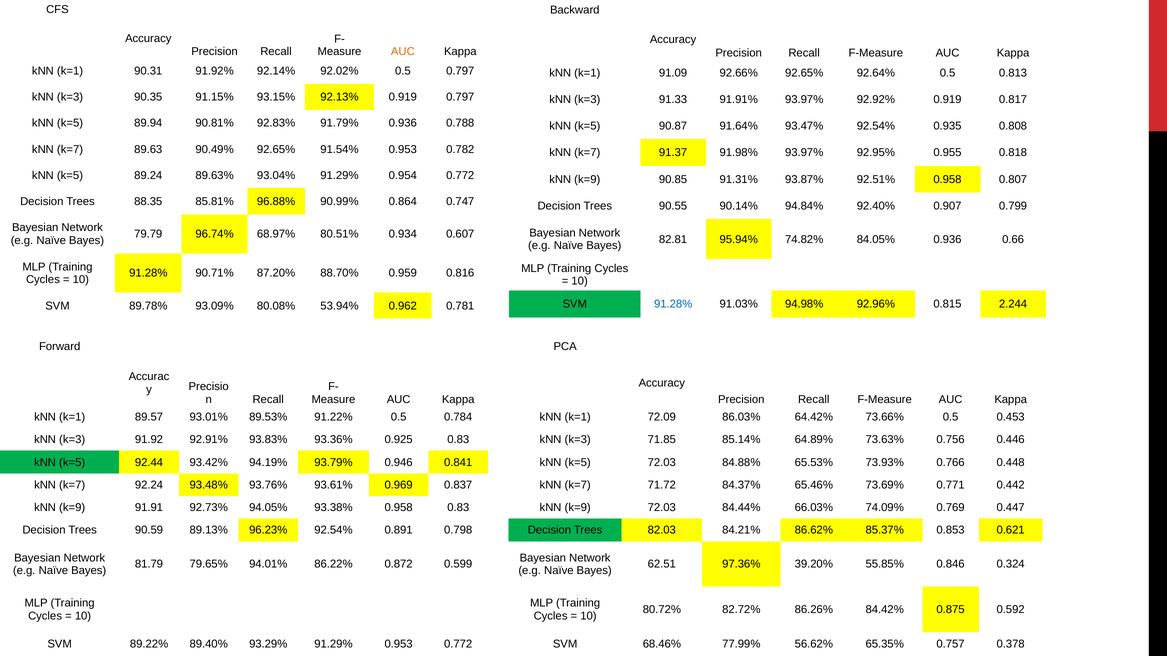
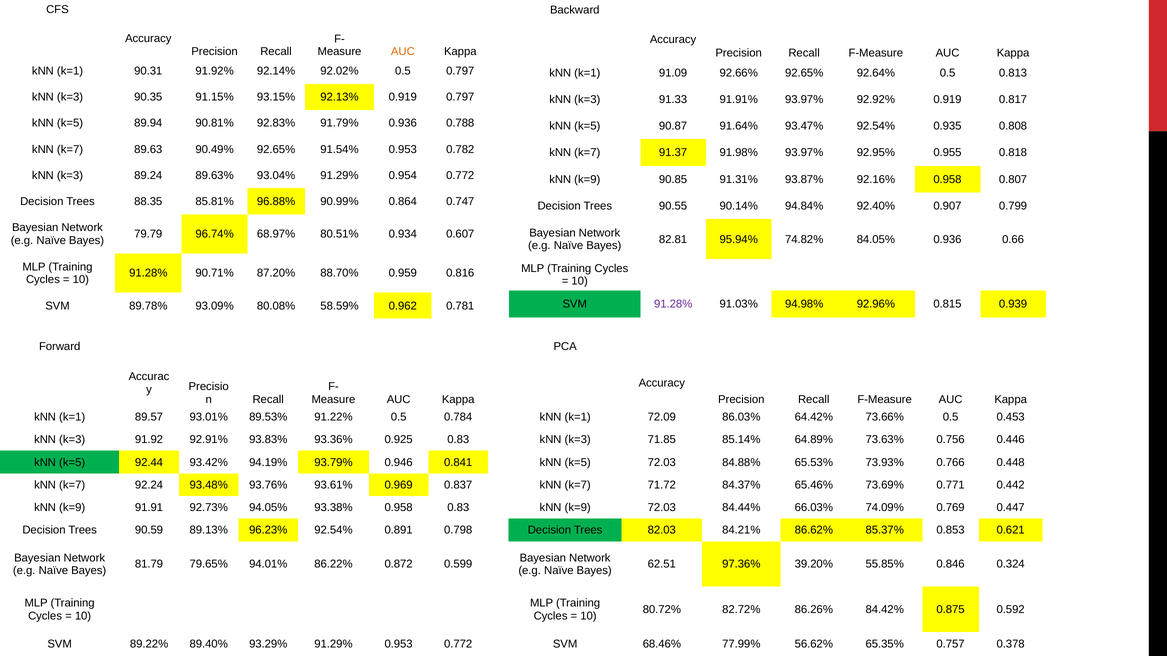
k=5: k=5 -> k=3 (70, 175)
92.51%: 92.51% -> 92.16% (876, 179)
91.28% colour: blue -> purple (673, 304)
2.244: 2.244 -> 0.939 (1013, 304)
53.94%: 53.94% -> 58.59% (340, 306)
